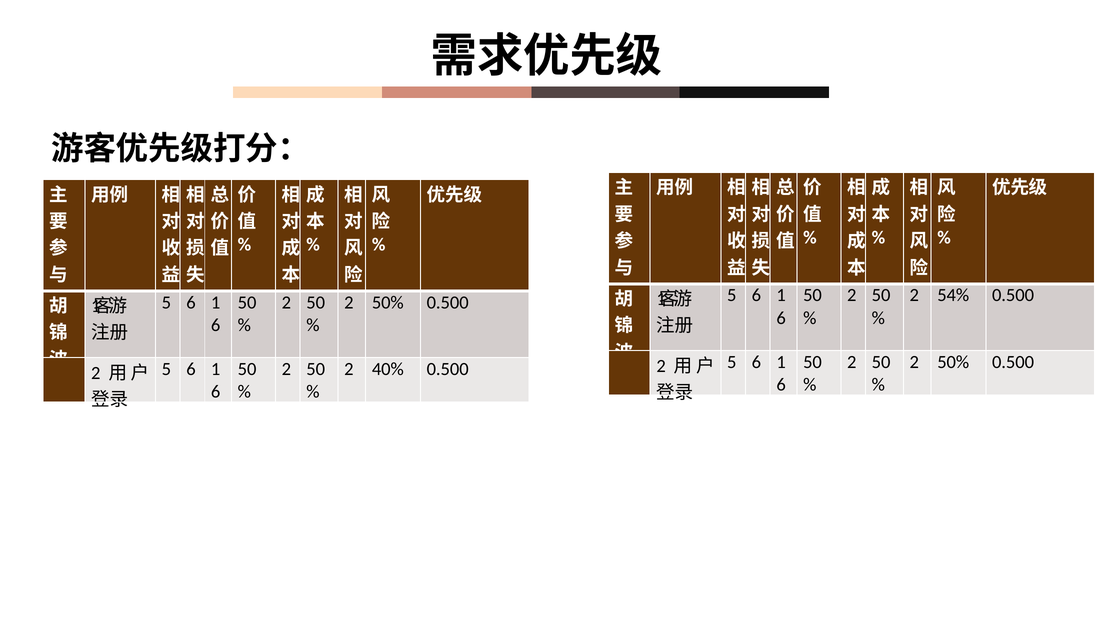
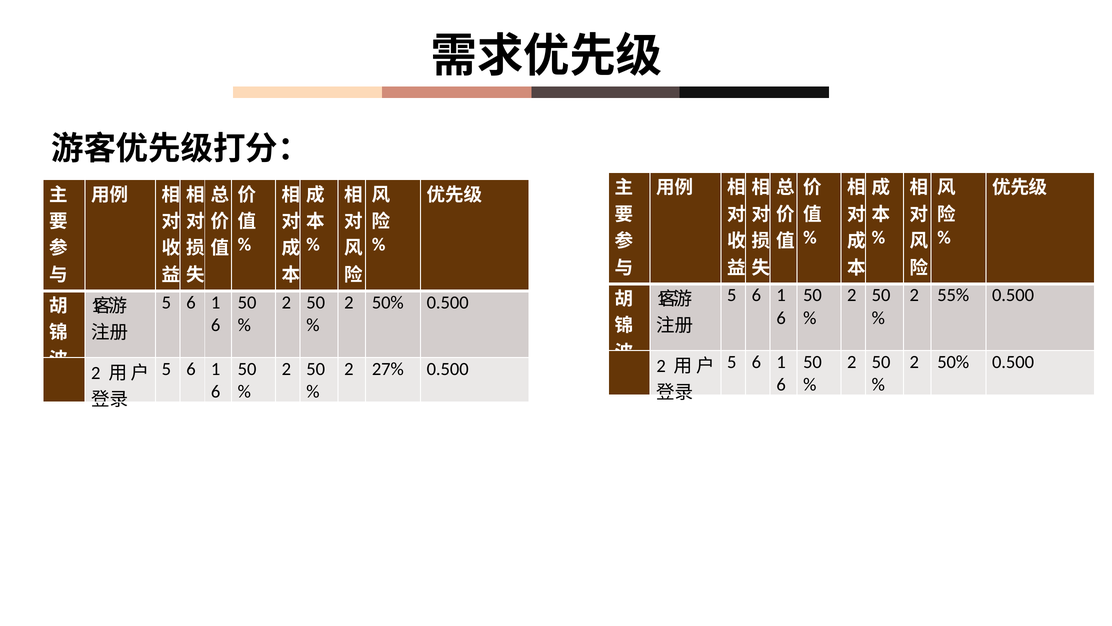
54%: 54% -> 55% (953, 295)
40%: 40% -> 27% (388, 369)
